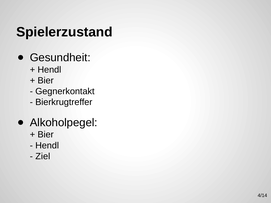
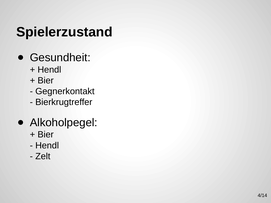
Ziel: Ziel -> Zelt (43, 156)
